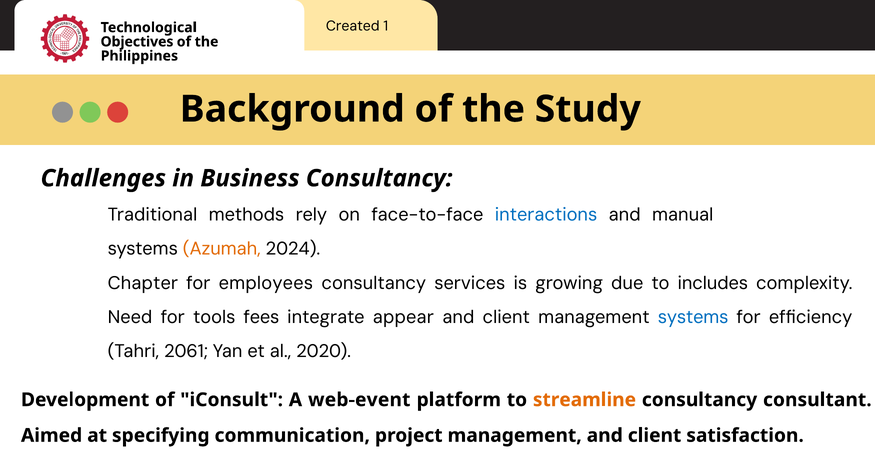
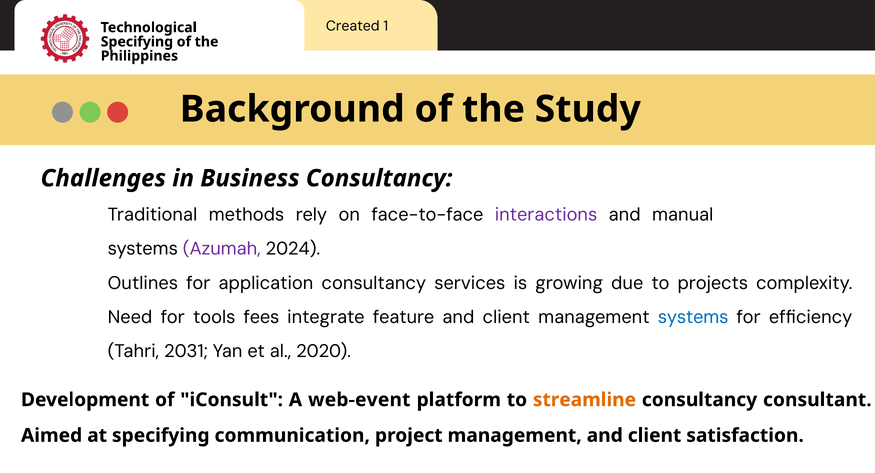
Objectives: Objectives -> Specifying (137, 42)
interactions colour: blue -> purple (546, 215)
Azumah colour: orange -> purple (222, 249)
Chapter: Chapter -> Outlines (143, 283)
employees: employees -> application (266, 283)
includes: includes -> projects (713, 283)
appear: appear -> feature (404, 317)
2061: 2061 -> 2031 (186, 351)
